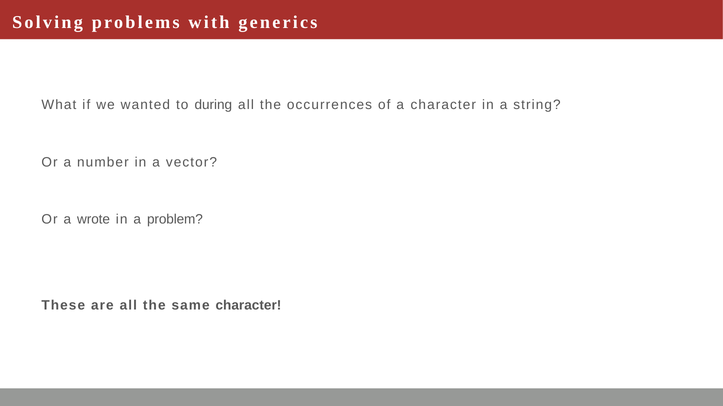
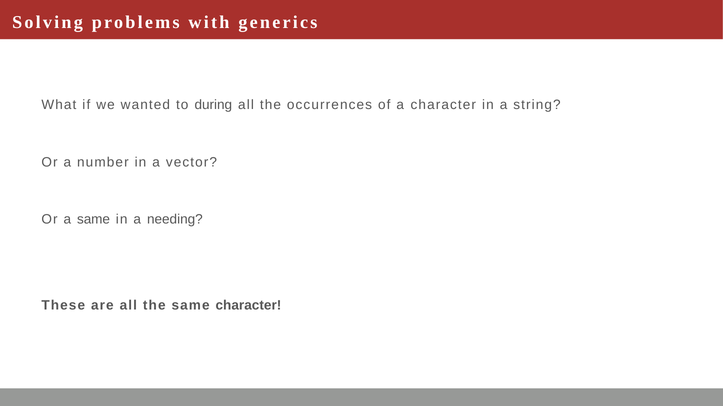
a wrote: wrote -> same (94, 220)
problem: problem -> needing (175, 220)
